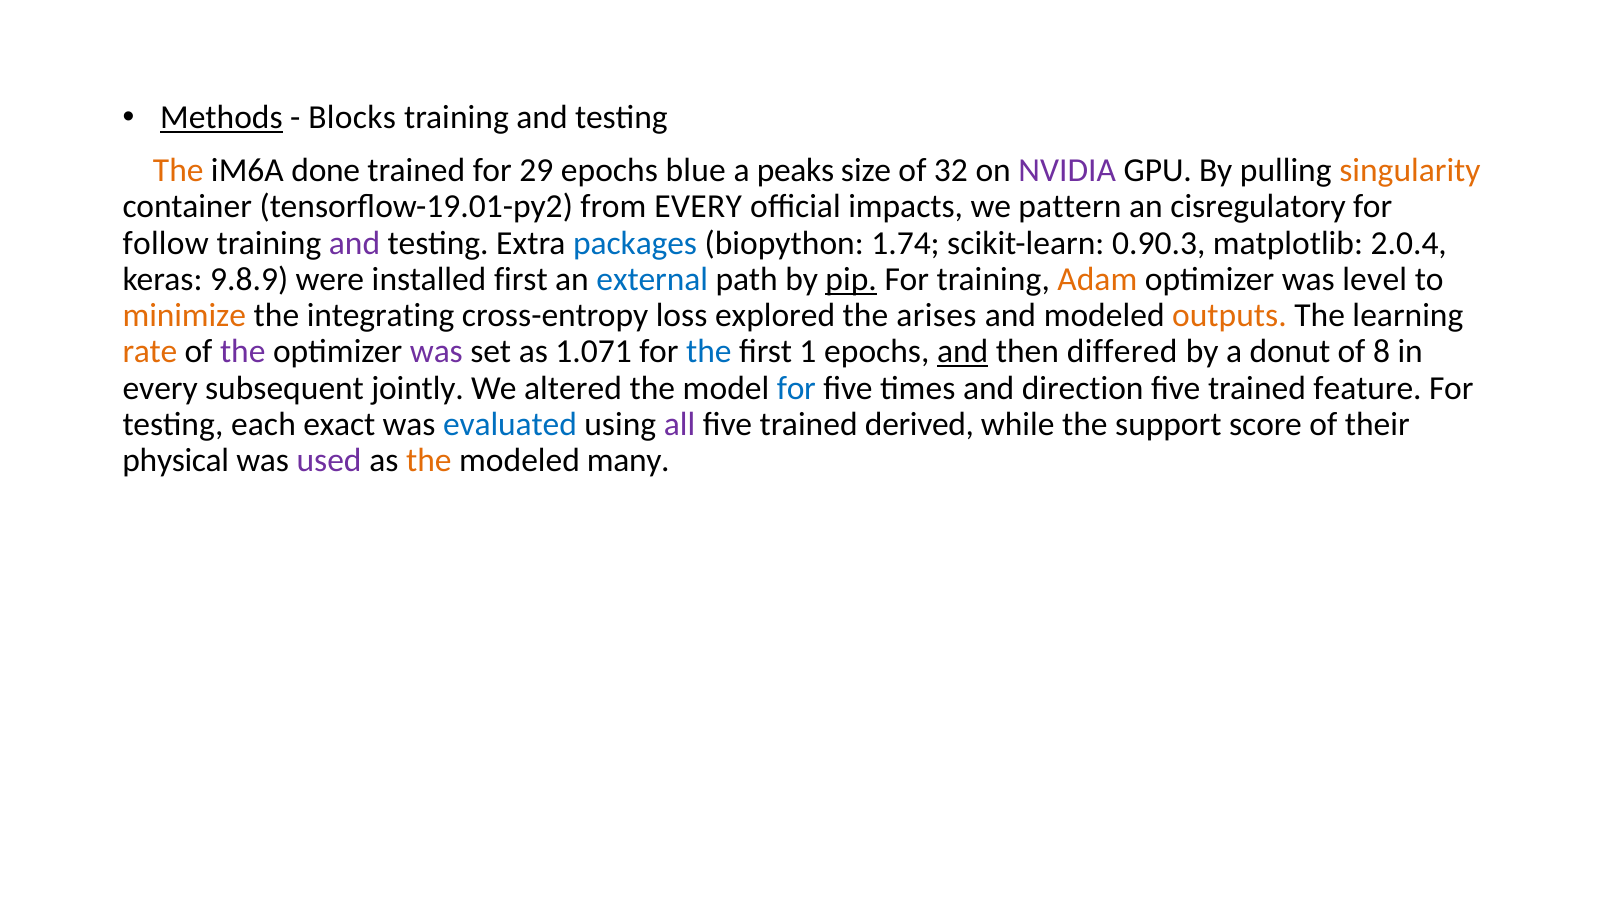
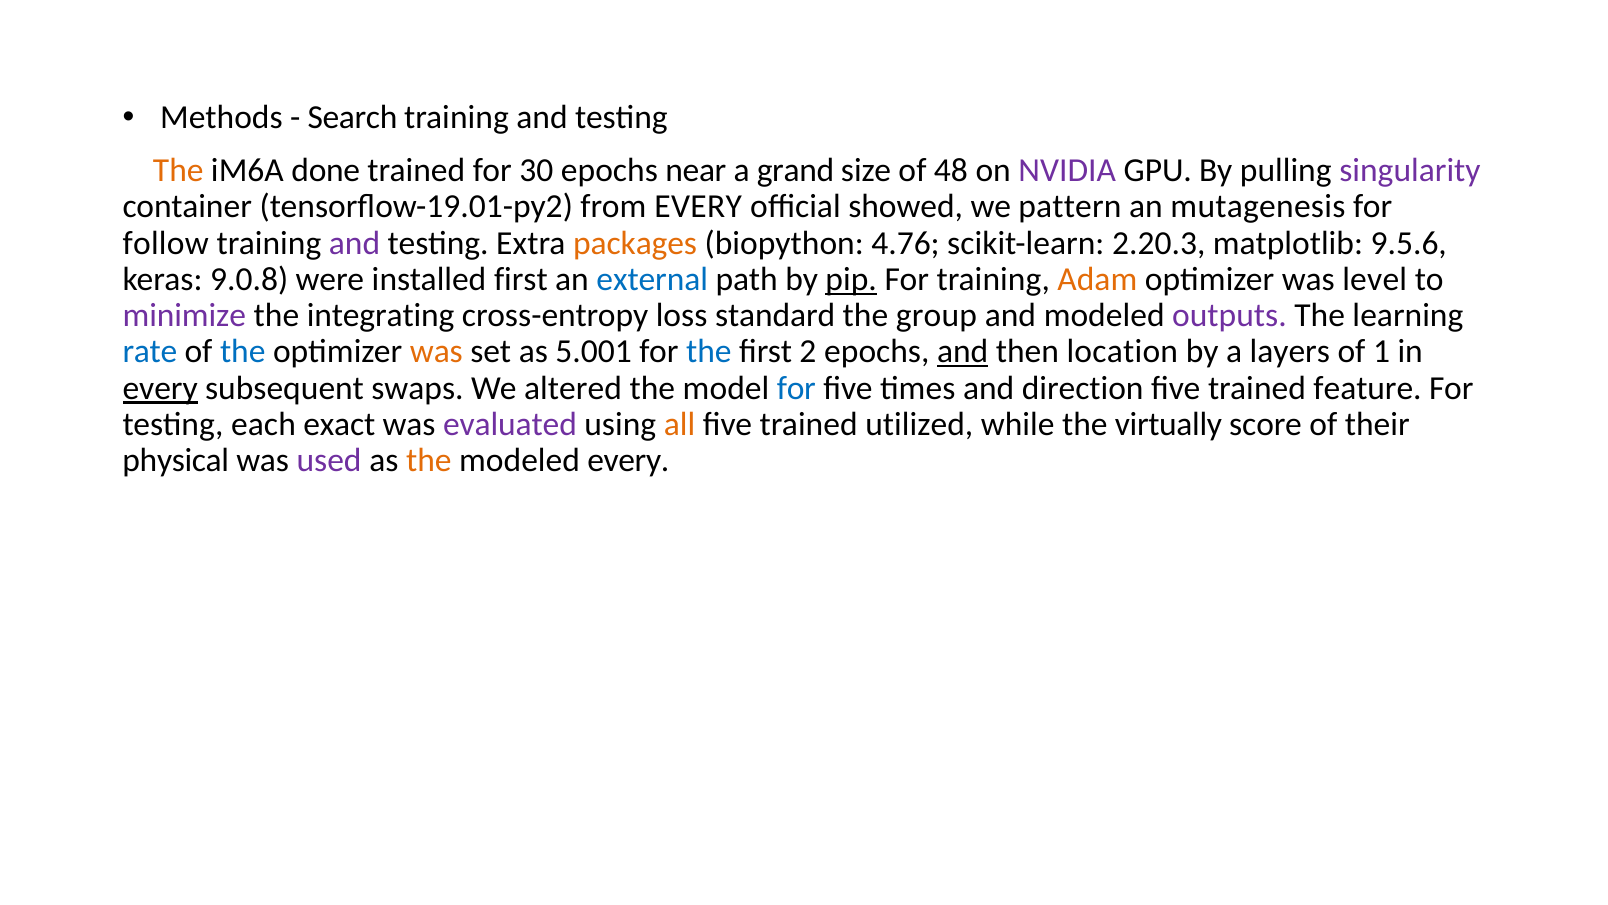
Methods underline: present -> none (221, 118)
Blocks: Blocks -> Search (352, 118)
29: 29 -> 30 (536, 171)
blue: blue -> near (696, 171)
peaks: peaks -> grand (795, 171)
32: 32 -> 48 (951, 171)
singularity colour: orange -> purple (1410, 171)
impacts: impacts -> showed (906, 207)
cisregulatory: cisregulatory -> mutagenesis (1258, 207)
packages colour: blue -> orange (635, 243)
1.74: 1.74 -> 4.76 (906, 243)
0.90.3: 0.90.3 -> 2.20.3 (1159, 243)
2.0.4: 2.0.4 -> 9.5.6 (1409, 243)
9.8.9: 9.8.9 -> 9.0.8 (249, 279)
minimize colour: orange -> purple (184, 315)
explored: explored -> standard (775, 315)
arises: arises -> group (936, 315)
outputs colour: orange -> purple (1229, 315)
rate colour: orange -> blue (150, 352)
the colour: purple -> blue (243, 352)
was colour: purple -> orange (436, 352)
1.071: 1.071 -> 5.001 (594, 352)
1: 1 -> 2 (808, 352)
differed: differed -> location (1122, 352)
donut: donut -> layers (1290, 352)
8: 8 -> 1 (1382, 352)
every underline: none -> present (160, 388)
jointly: jointly -> swaps (417, 388)
evaluated colour: blue -> purple (510, 424)
all colour: purple -> orange (680, 424)
derived: derived -> utilized (919, 424)
support: support -> virtually (1168, 424)
modeled many: many -> every (628, 460)
